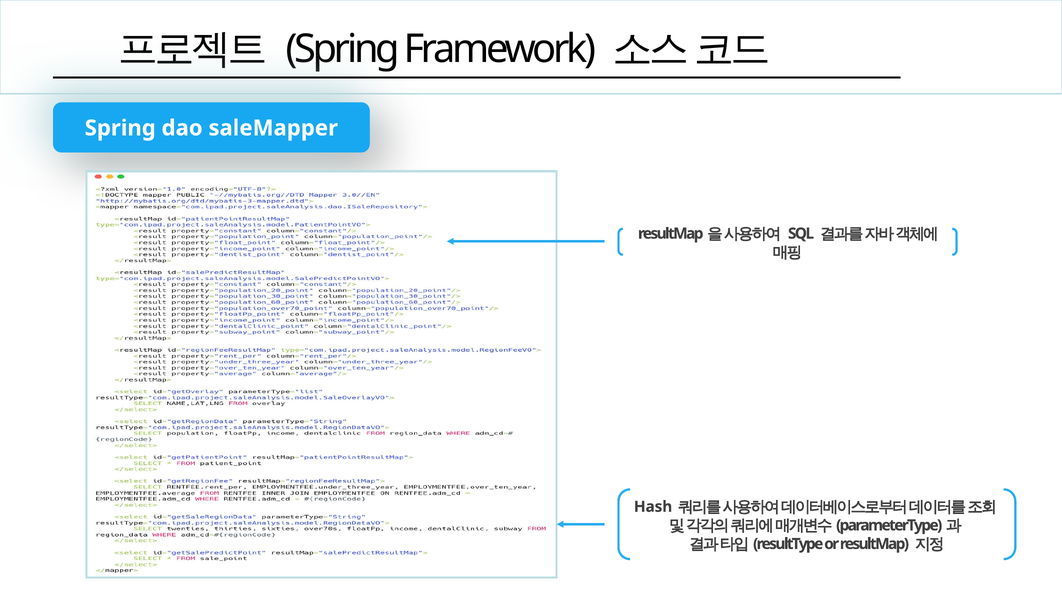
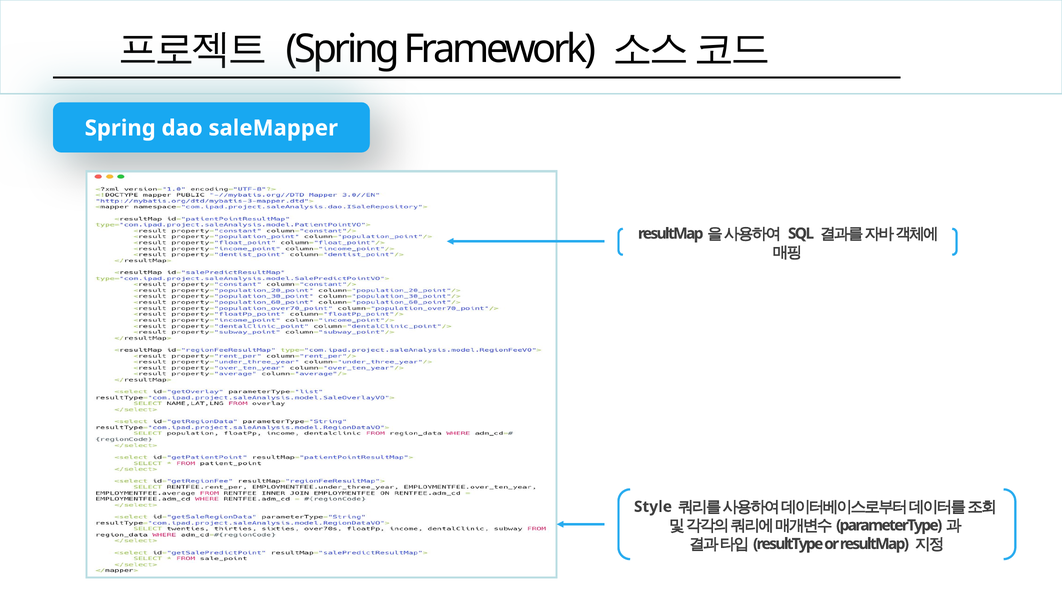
Hash: Hash -> Style (653, 507)
